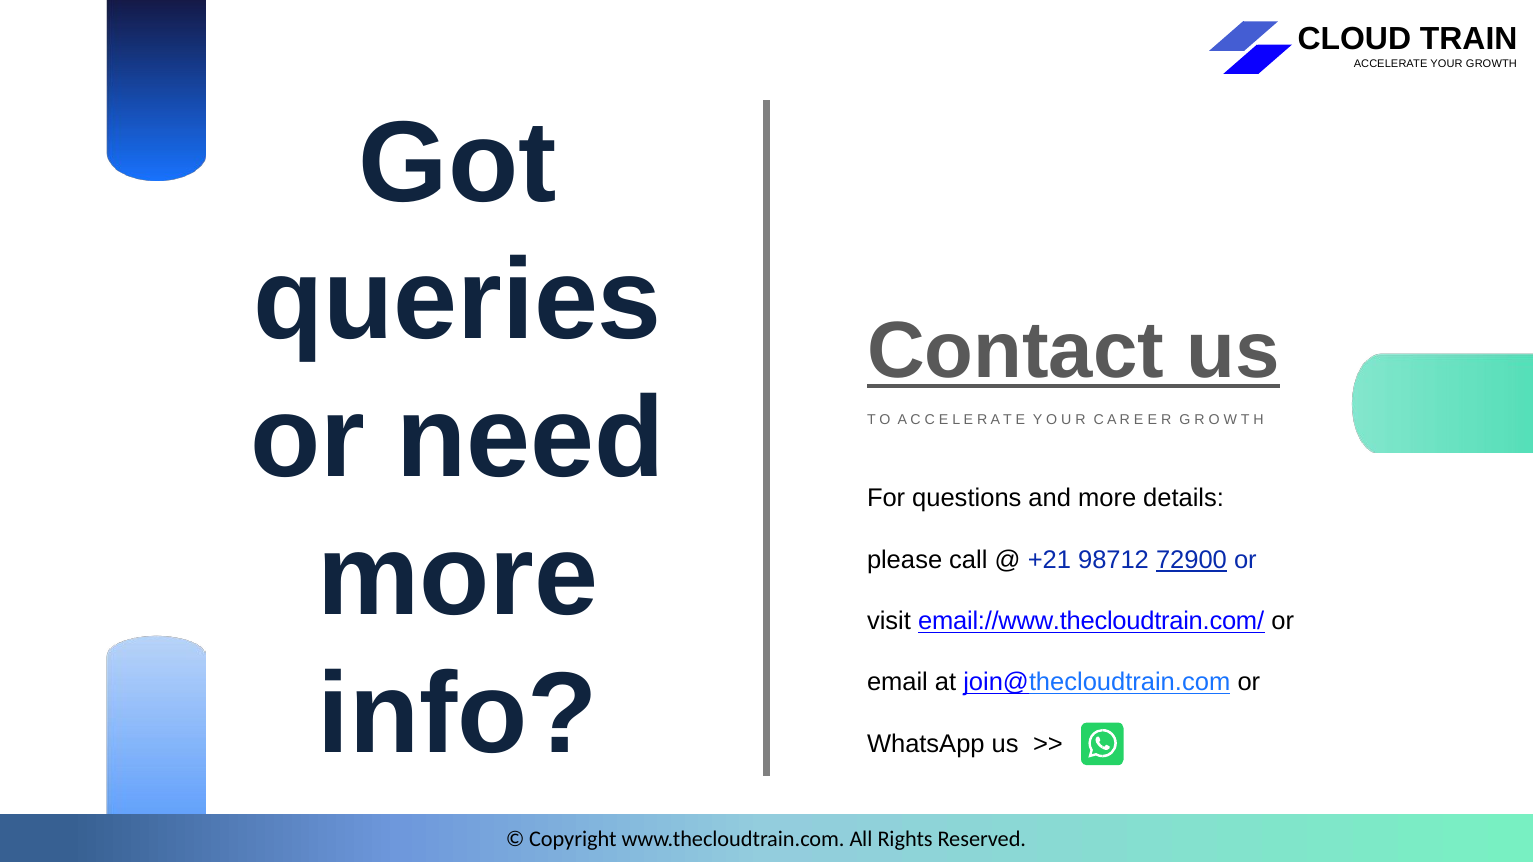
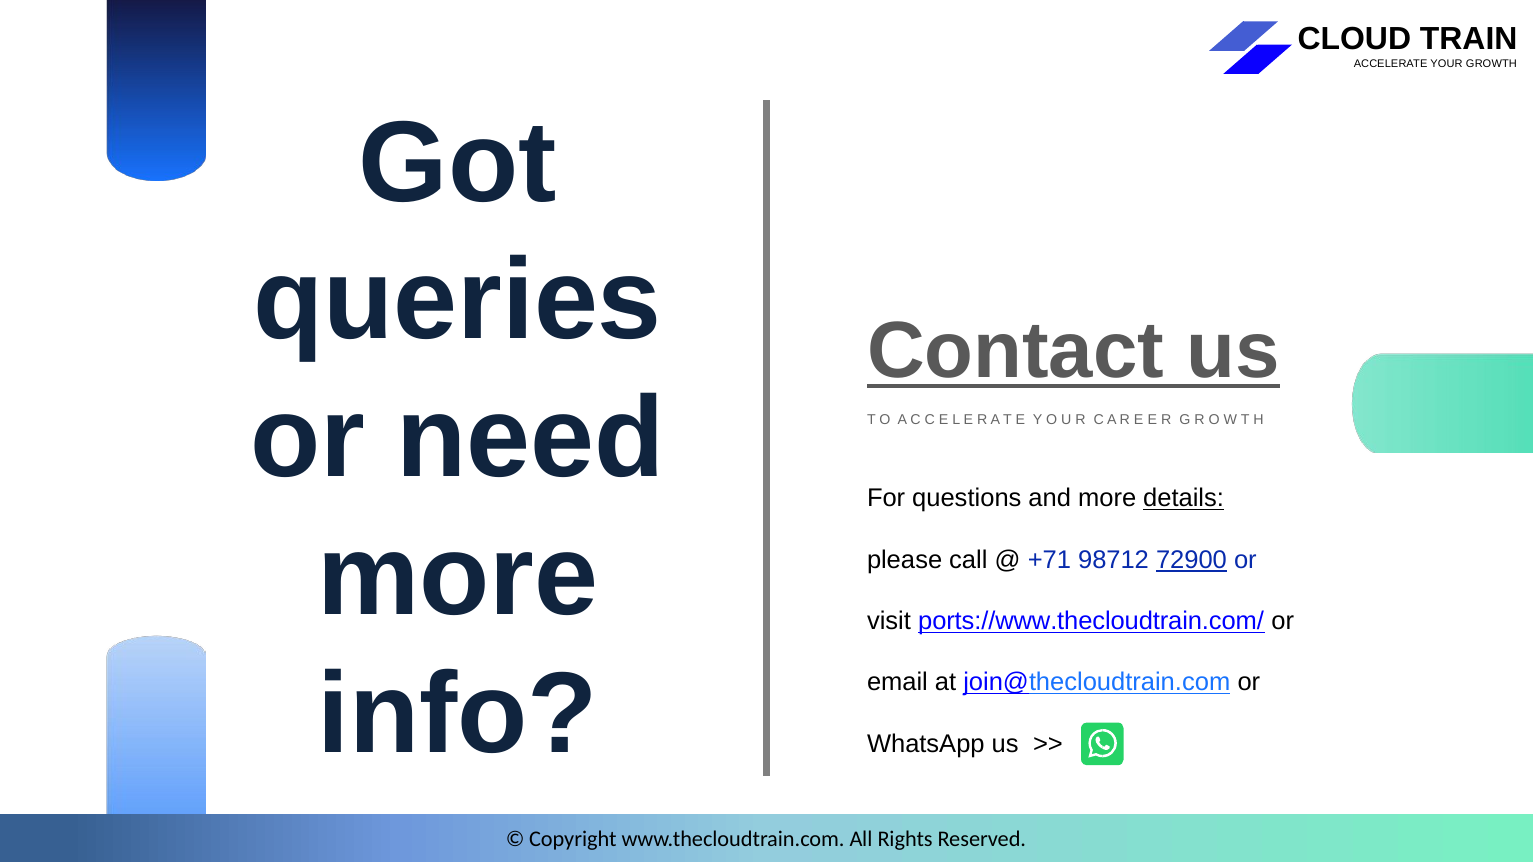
details underline: none -> present (1184, 499)
+21: +21 -> +71 (1049, 560)
email://www.thecloudtrain.com/: email://www.thecloudtrain.com/ -> ports://www.thecloudtrain.com/ (1091, 621)
